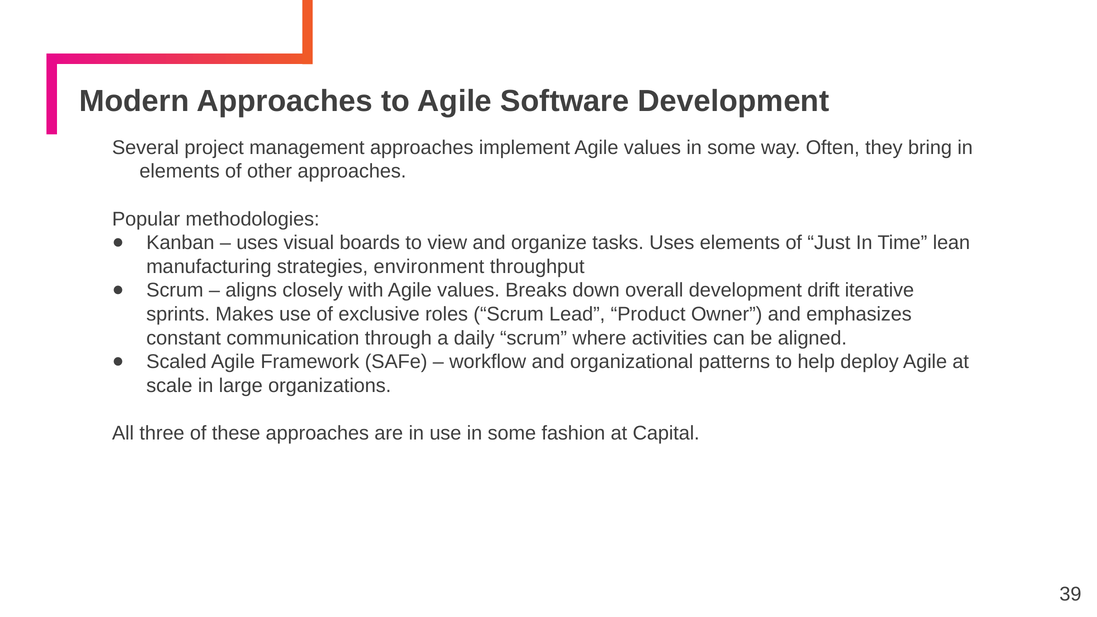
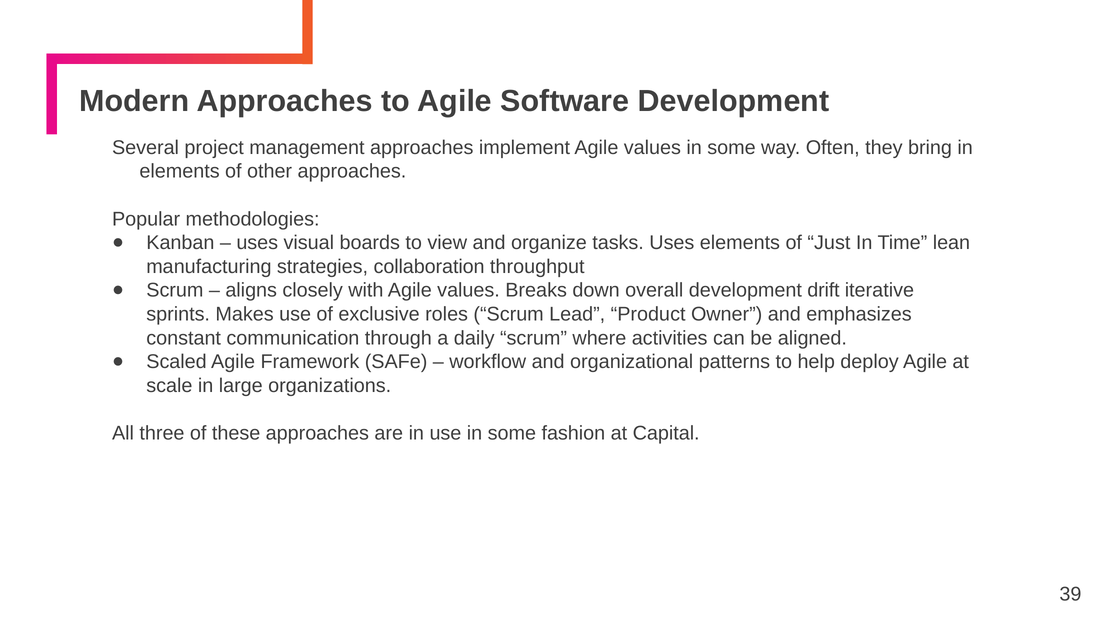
environment: environment -> collaboration (429, 267)
